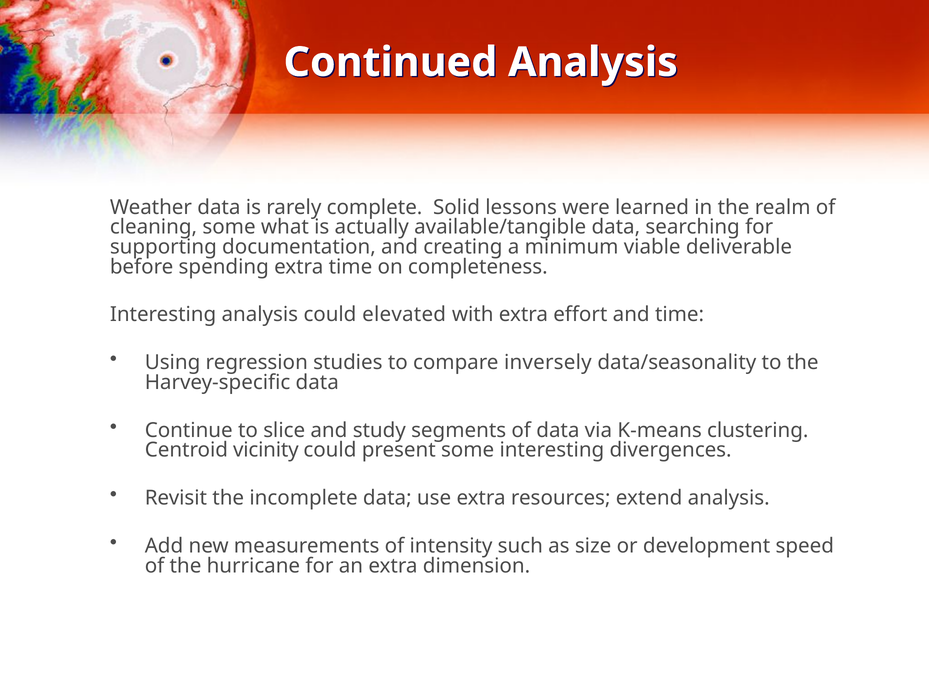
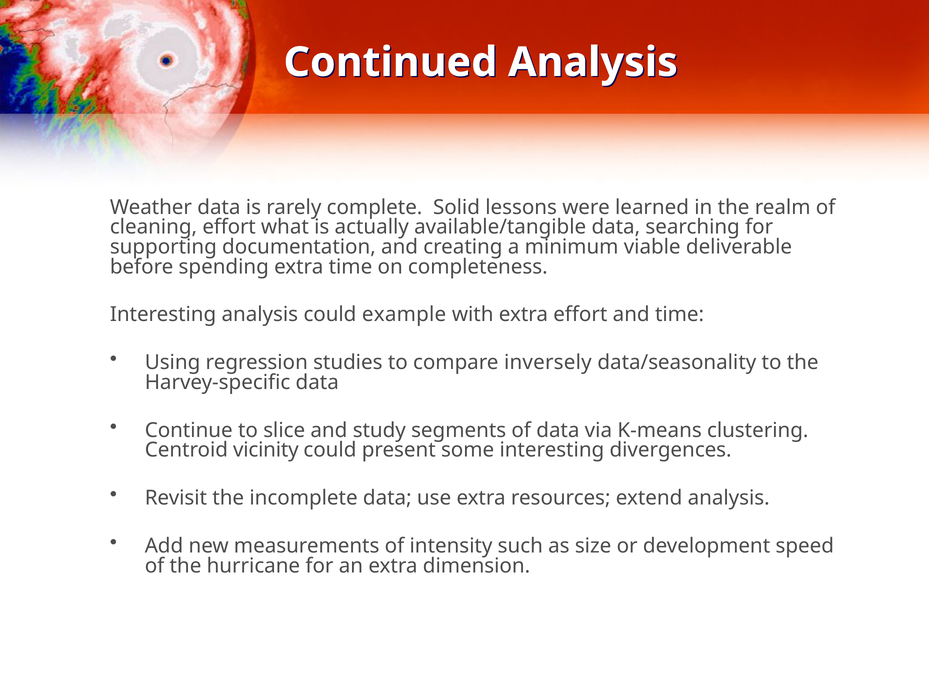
cleaning some: some -> effort (229, 227)
elevated: elevated -> example (404, 315)
